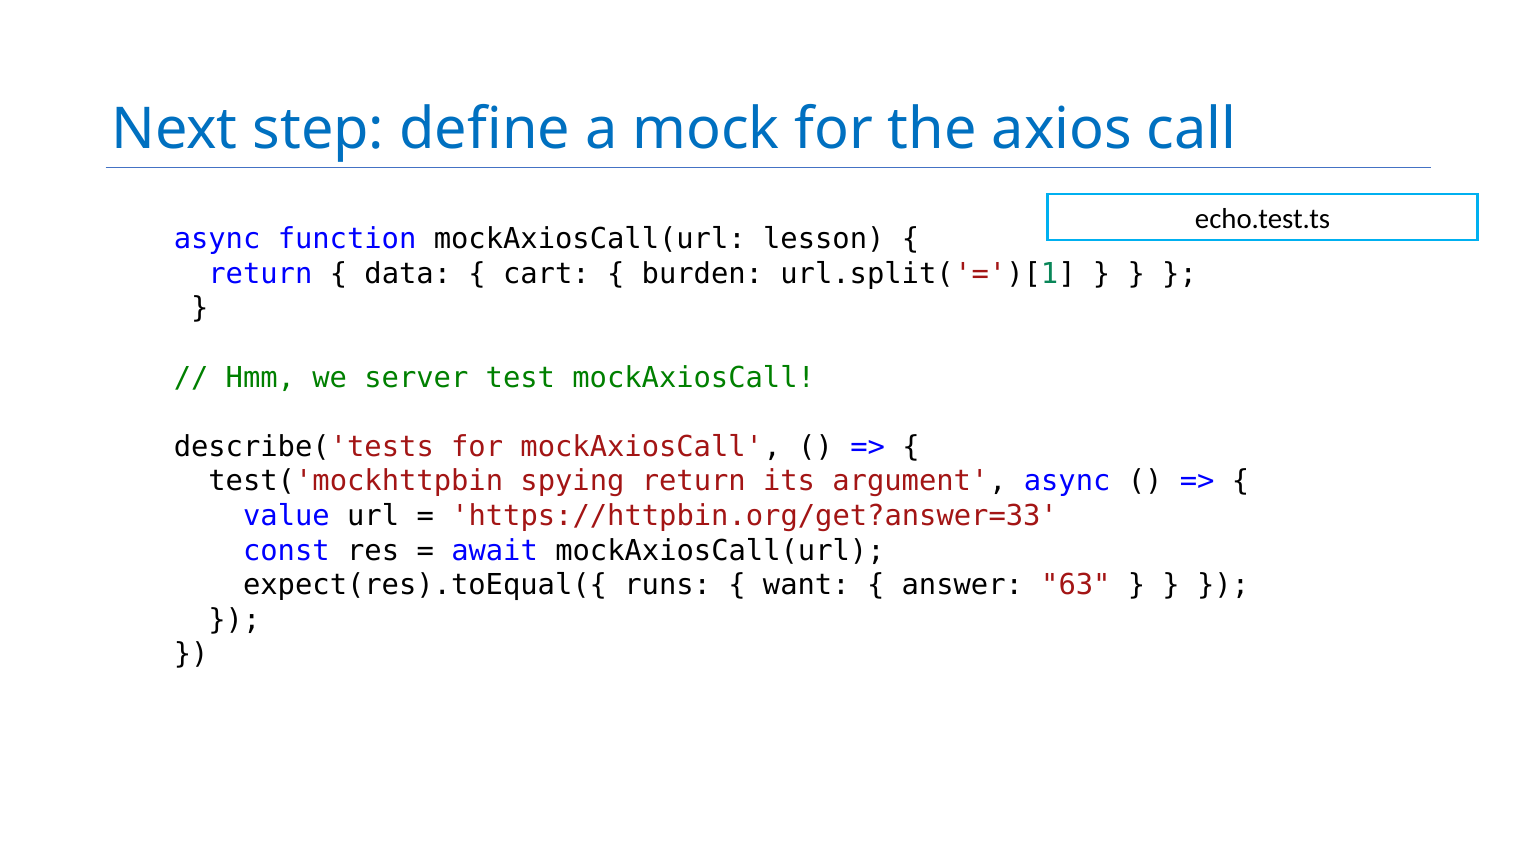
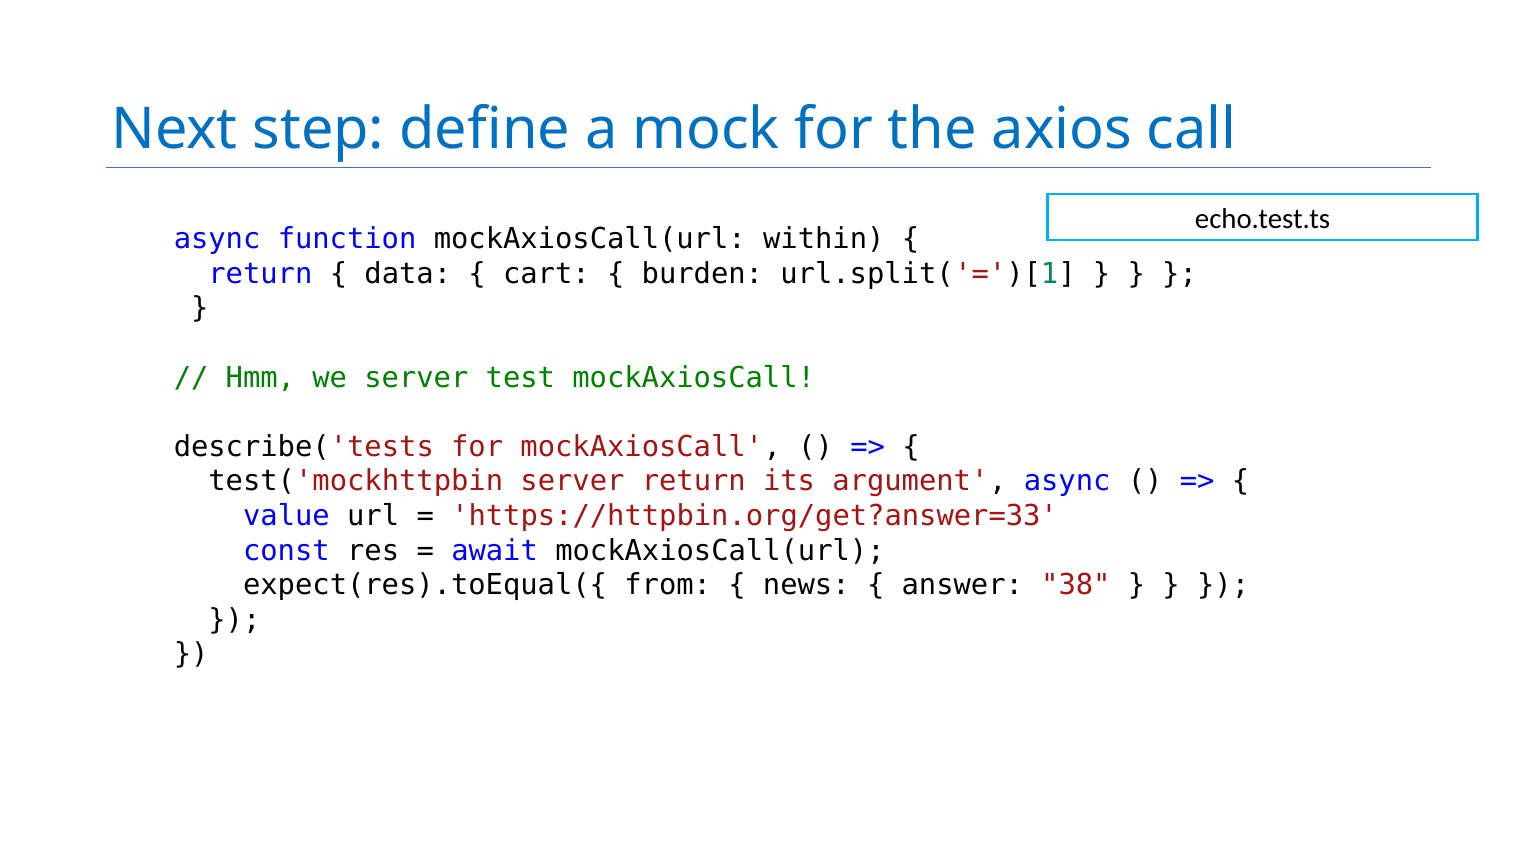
lesson: lesson -> within (824, 239)
test('mockhttpbin spying: spying -> server (572, 481)
runs: runs -> from (668, 585)
want: want -> news (806, 585)
63: 63 -> 38 (1076, 585)
